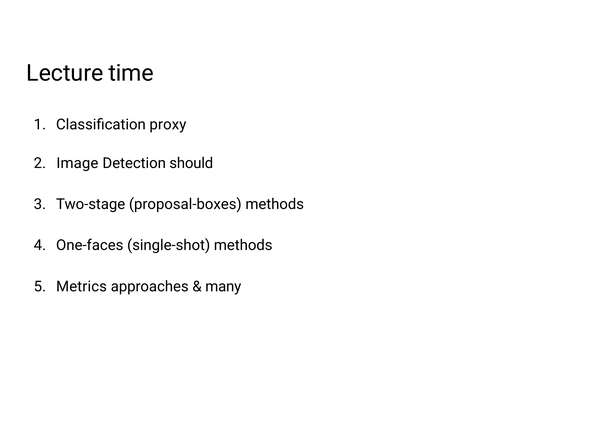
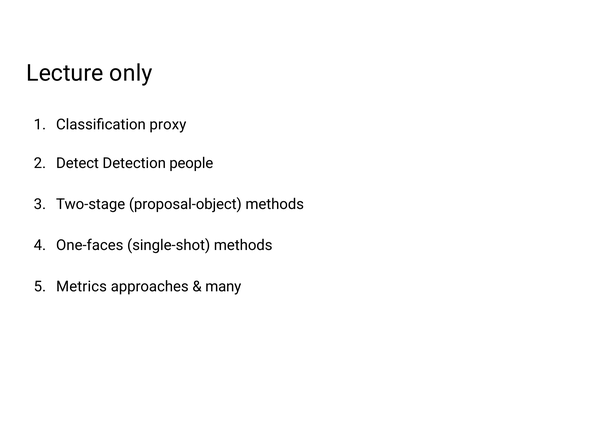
time: time -> only (131, 73)
Image: Image -> Detect (77, 163)
should: should -> people (191, 163)
proposal-boxes: proposal-boxes -> proposal-object (185, 204)
